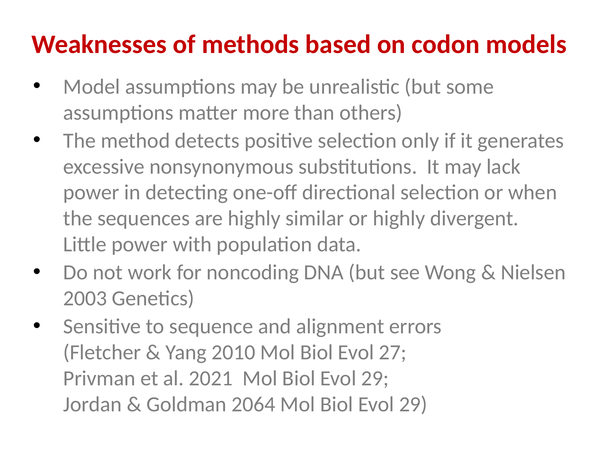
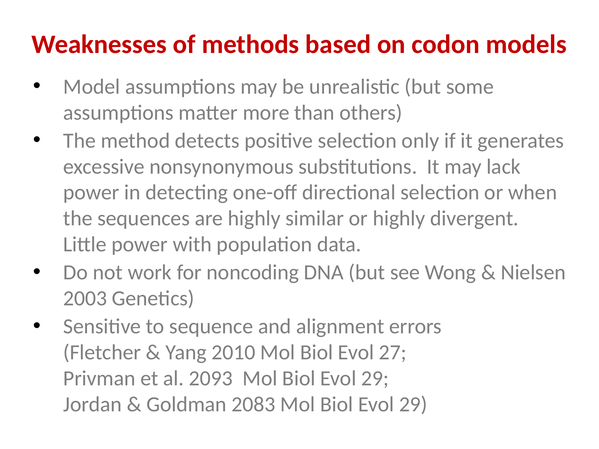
2021: 2021 -> 2093 (211, 379)
2064: 2064 -> 2083 (253, 404)
